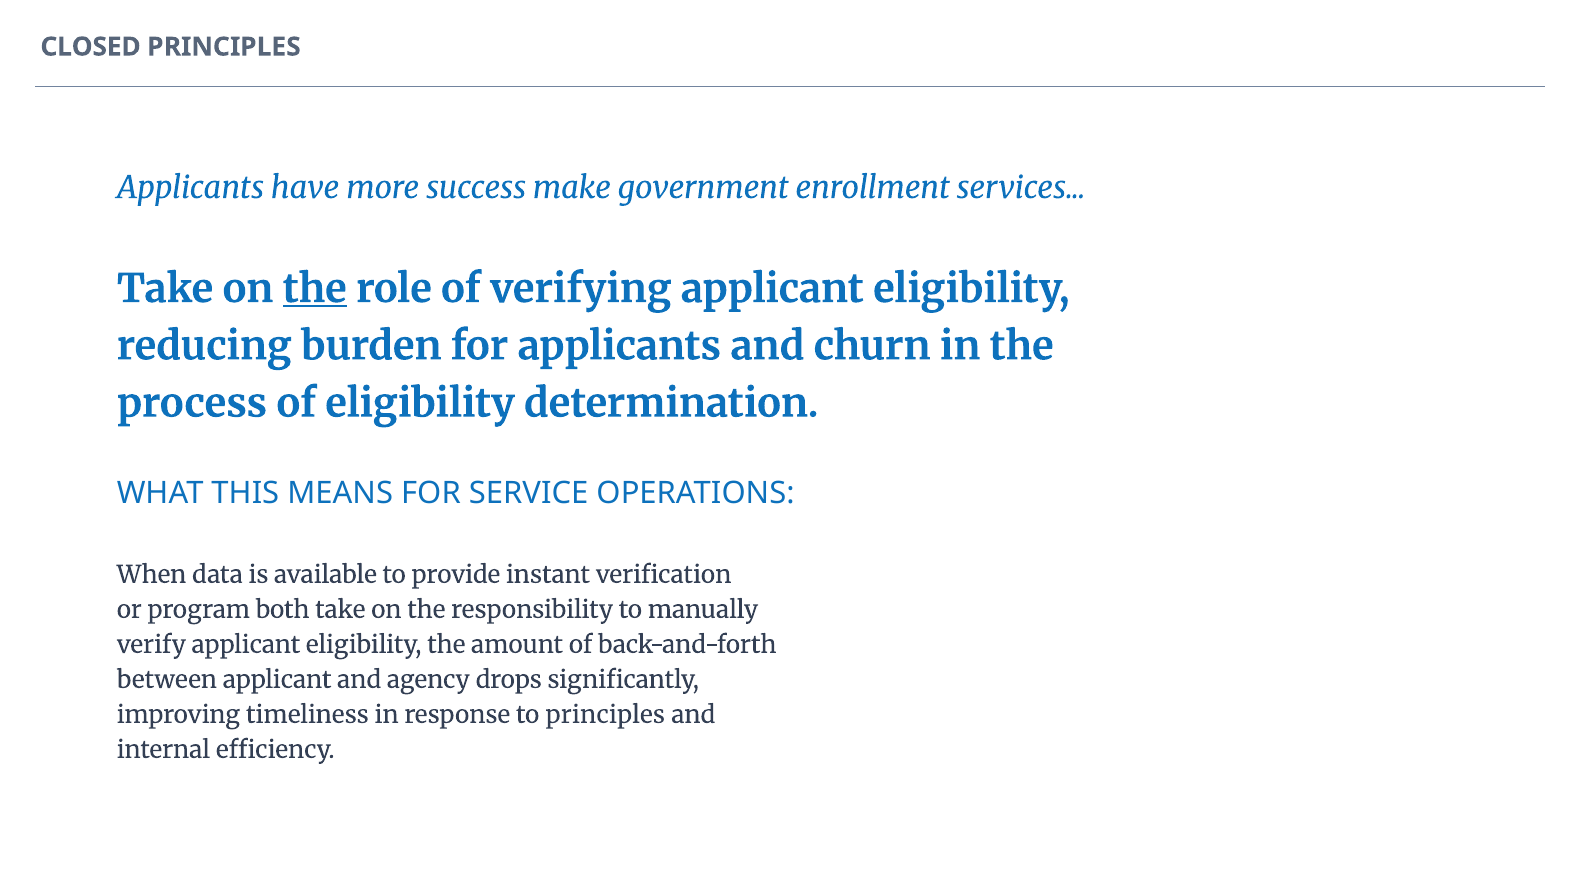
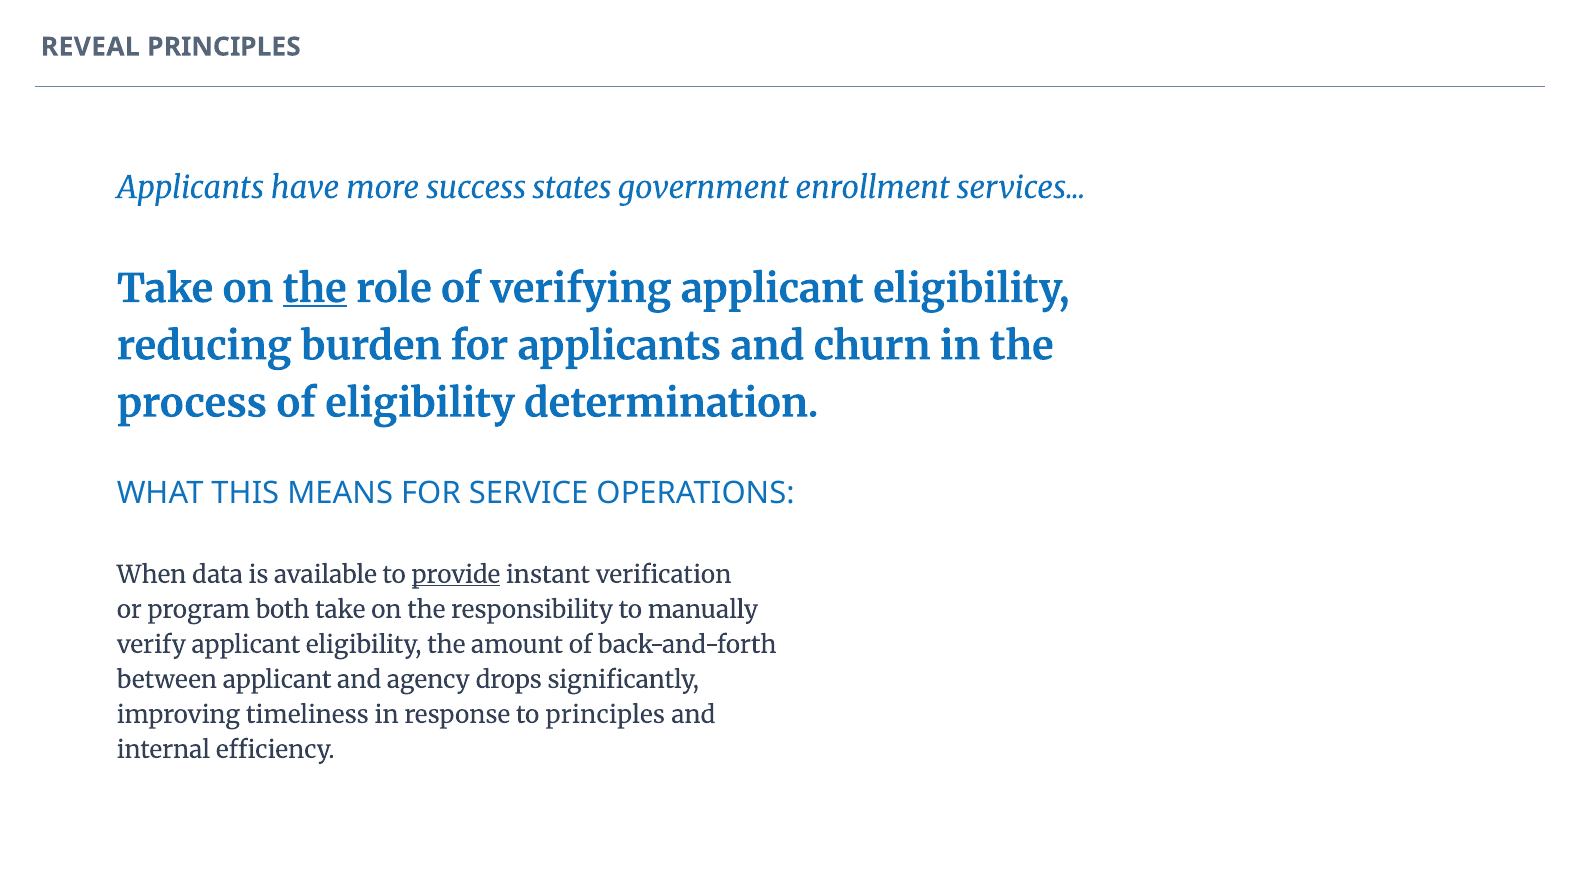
CLOSED: CLOSED -> REVEAL (90, 47)
make: make -> states (572, 188)
provide underline: none -> present (456, 575)
